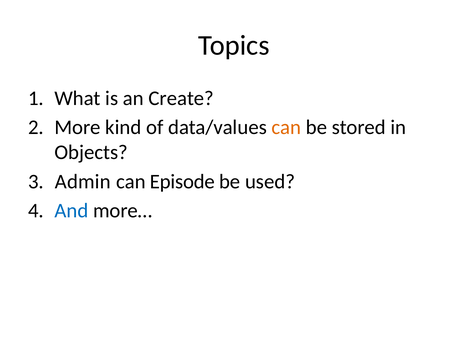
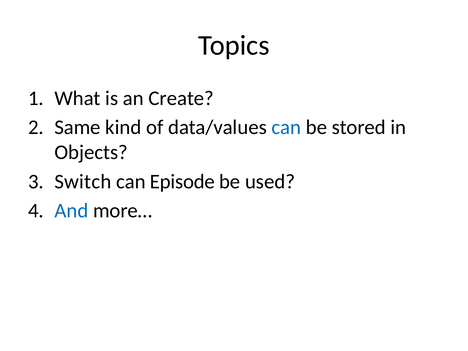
More: More -> Same (78, 127)
can colour: orange -> blue (286, 127)
Admin: Admin -> Switch (83, 181)
